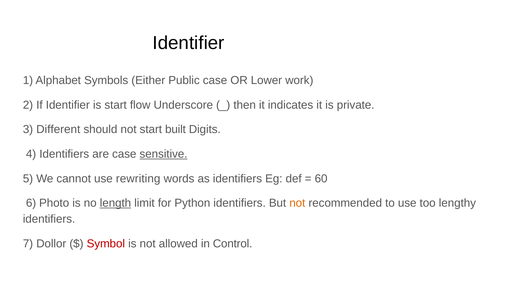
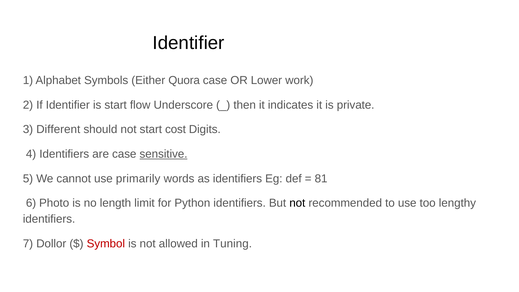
Public: Public -> Quora (184, 80)
built: built -> cost (175, 129)
rewriting: rewriting -> primarily (138, 179)
60: 60 -> 81 (321, 179)
length underline: present -> none (115, 203)
not colour: orange -> black (297, 203)
Control: Control -> Tuning (233, 244)
